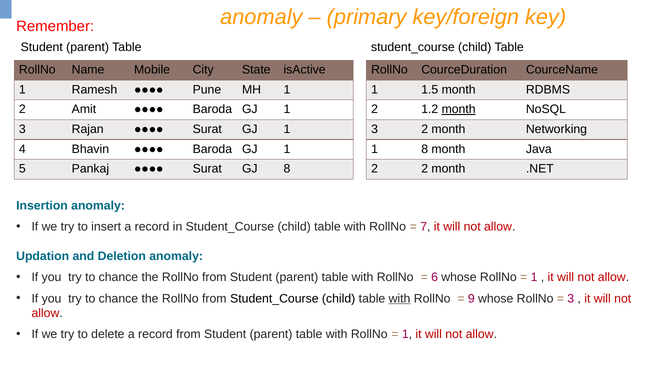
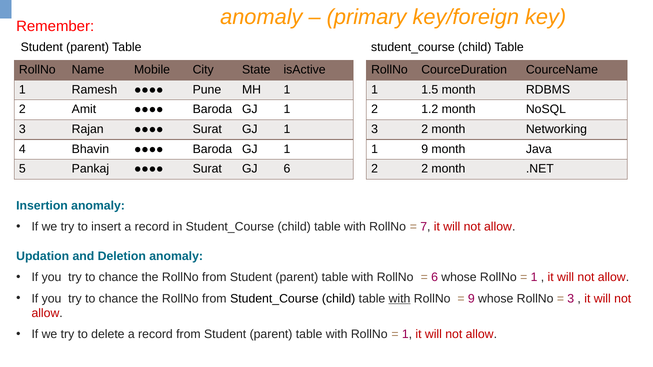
month underline: present -> none (459, 109)
1 8: 8 -> 9 (425, 149)
GJ 8: 8 -> 6 (287, 169)
